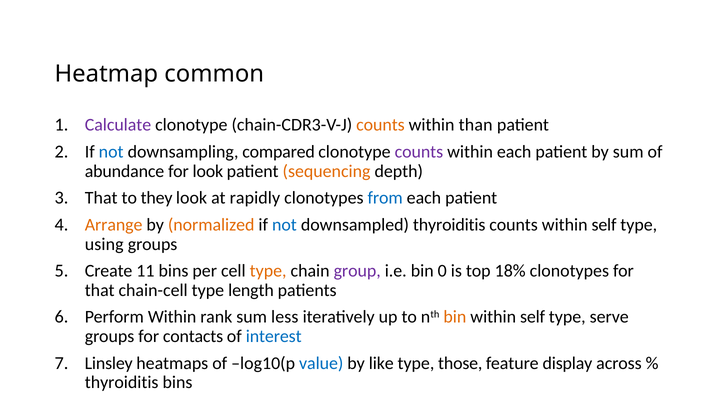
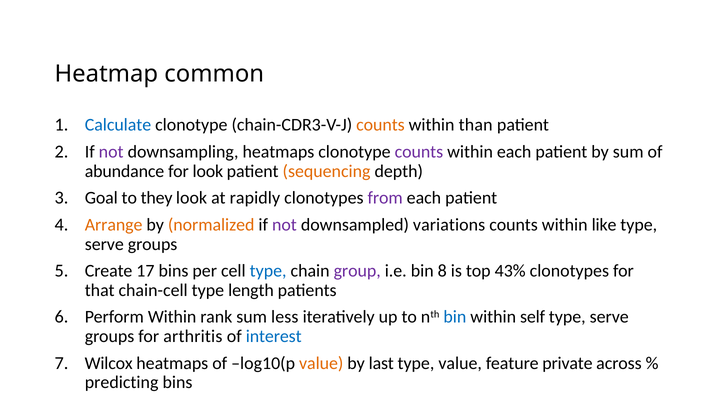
Calculate colour: purple -> blue (118, 125)
not colour: blue -> purple (111, 152)
downsampling compared: compared -> heatmaps (278, 152)
That: That -> Goal (101, 198)
from colour: blue -> purple (385, 198)
not colour: blue -> purple (284, 225)
downsampled thyroiditis: thyroiditis -> variations (449, 225)
counts within self: self -> like (604, 225)
using: using -> serve (104, 244)
11: 11 -> 17 (145, 271)
type colour: orange -> blue (268, 271)
0: 0 -> 8 (442, 271)
18%: 18% -> 43% (510, 271)
bin colour: orange -> blue (455, 317)
contacts: contacts -> arthritis (193, 336)
Linsley: Linsley -> Wilcox (109, 363)
value colour: blue -> orange (321, 363)
like: like -> last (381, 363)
type those: those -> value (460, 363)
display: display -> private (567, 363)
thyroiditis: thyroiditis -> predicting (122, 382)
